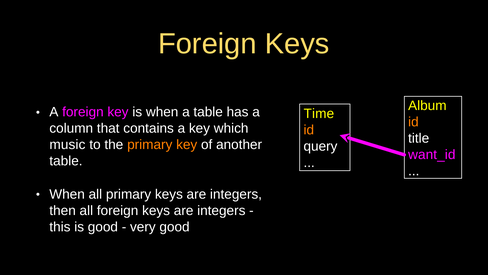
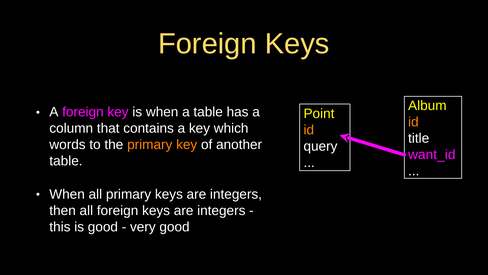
Time: Time -> Point (319, 114)
music: music -> words (68, 145)
